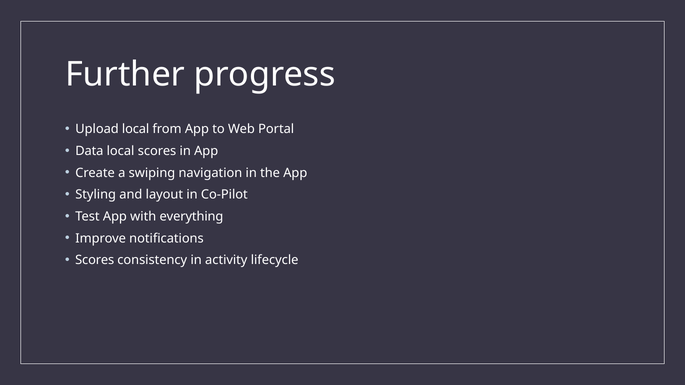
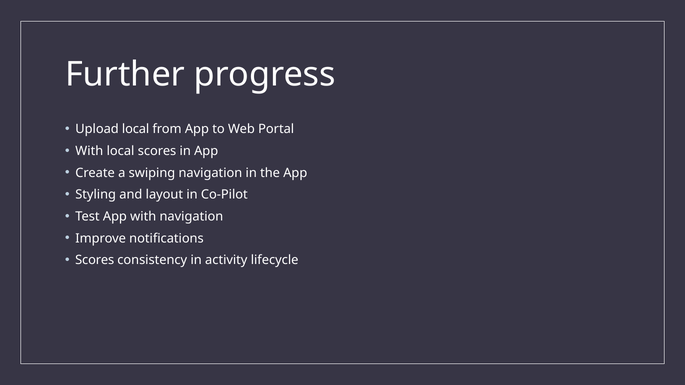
Data: Data -> With (89, 151)
with everything: everything -> navigation (191, 217)
